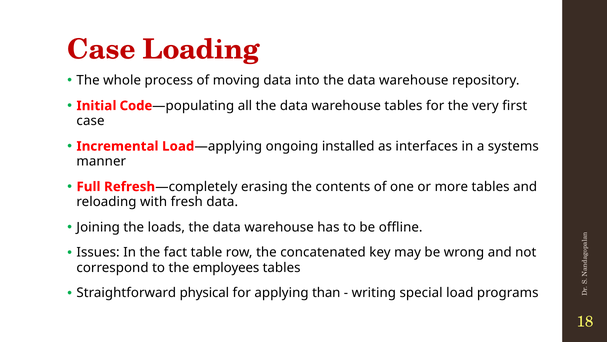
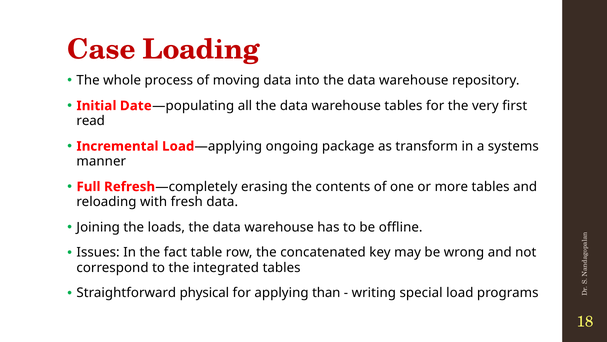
Code: Code -> Date (136, 106)
case: case -> read (91, 121)
installed: installed -> package (348, 146)
interfaces: interfaces -> transform (427, 146)
employees: employees -> integrated (226, 267)
